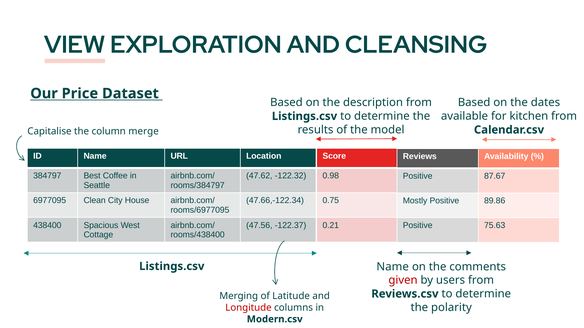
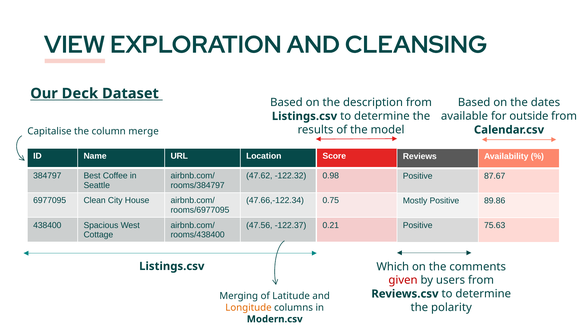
Price: Price -> Deck (80, 94)
kitchen: kitchen -> outside (529, 116)
Name: Name -> Which (393, 267)
Longitude colour: red -> orange (248, 308)
